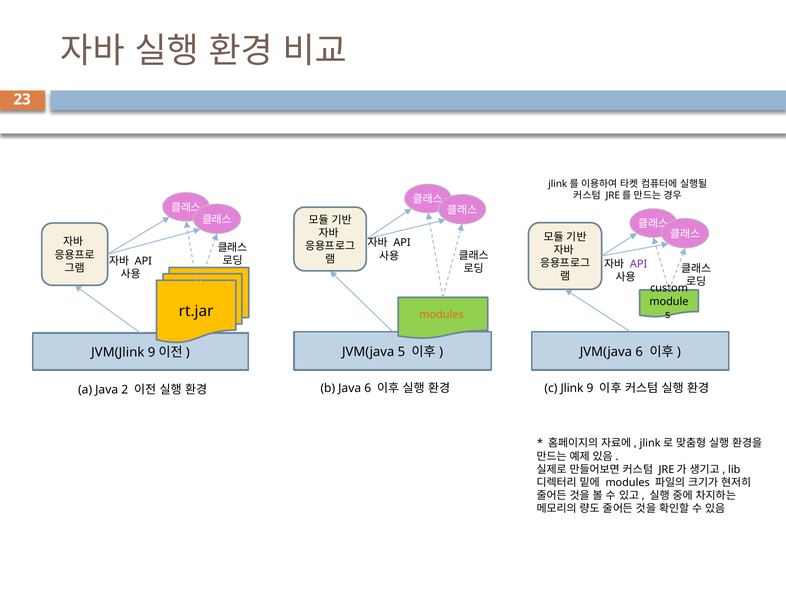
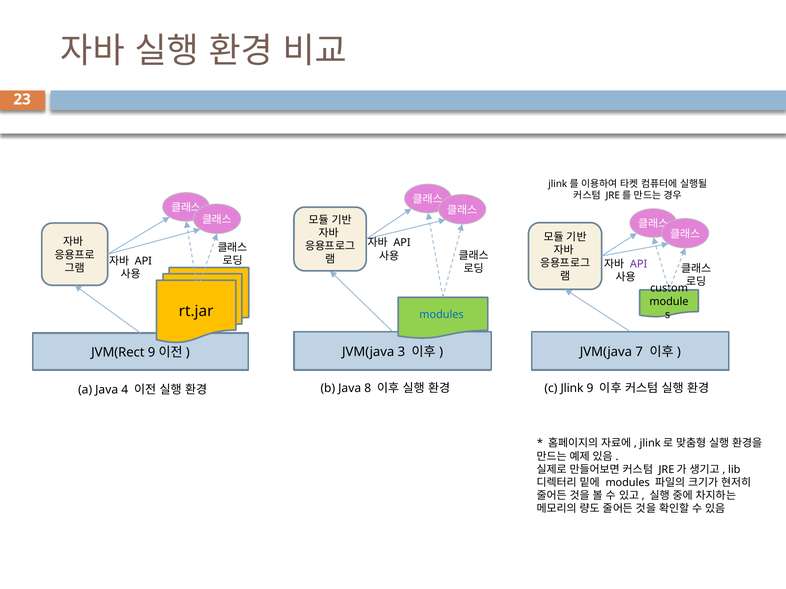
modules colour: orange -> blue (442, 315)
5: 5 -> 3 (401, 352)
JVM(java 6: 6 -> 7 (639, 352)
JVM(Jlink: JVM(Jlink -> JVM(Rect (118, 353)
2: 2 -> 4 (125, 390)
Java 6: 6 -> 8 (368, 389)
